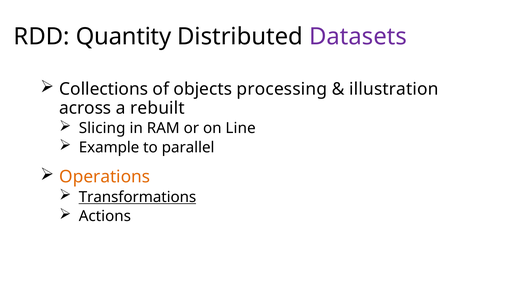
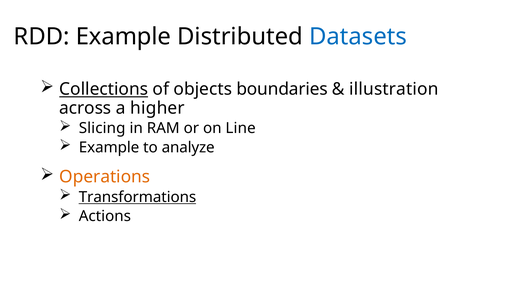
RDD Quantity: Quantity -> Example (123, 37)
Datasets colour: purple -> blue (358, 37)
Collections underline: none -> present (104, 89)
processing: processing -> boundaries (282, 89)
rebuilt: rebuilt -> higher (158, 108)
parallel: parallel -> analyze (188, 147)
